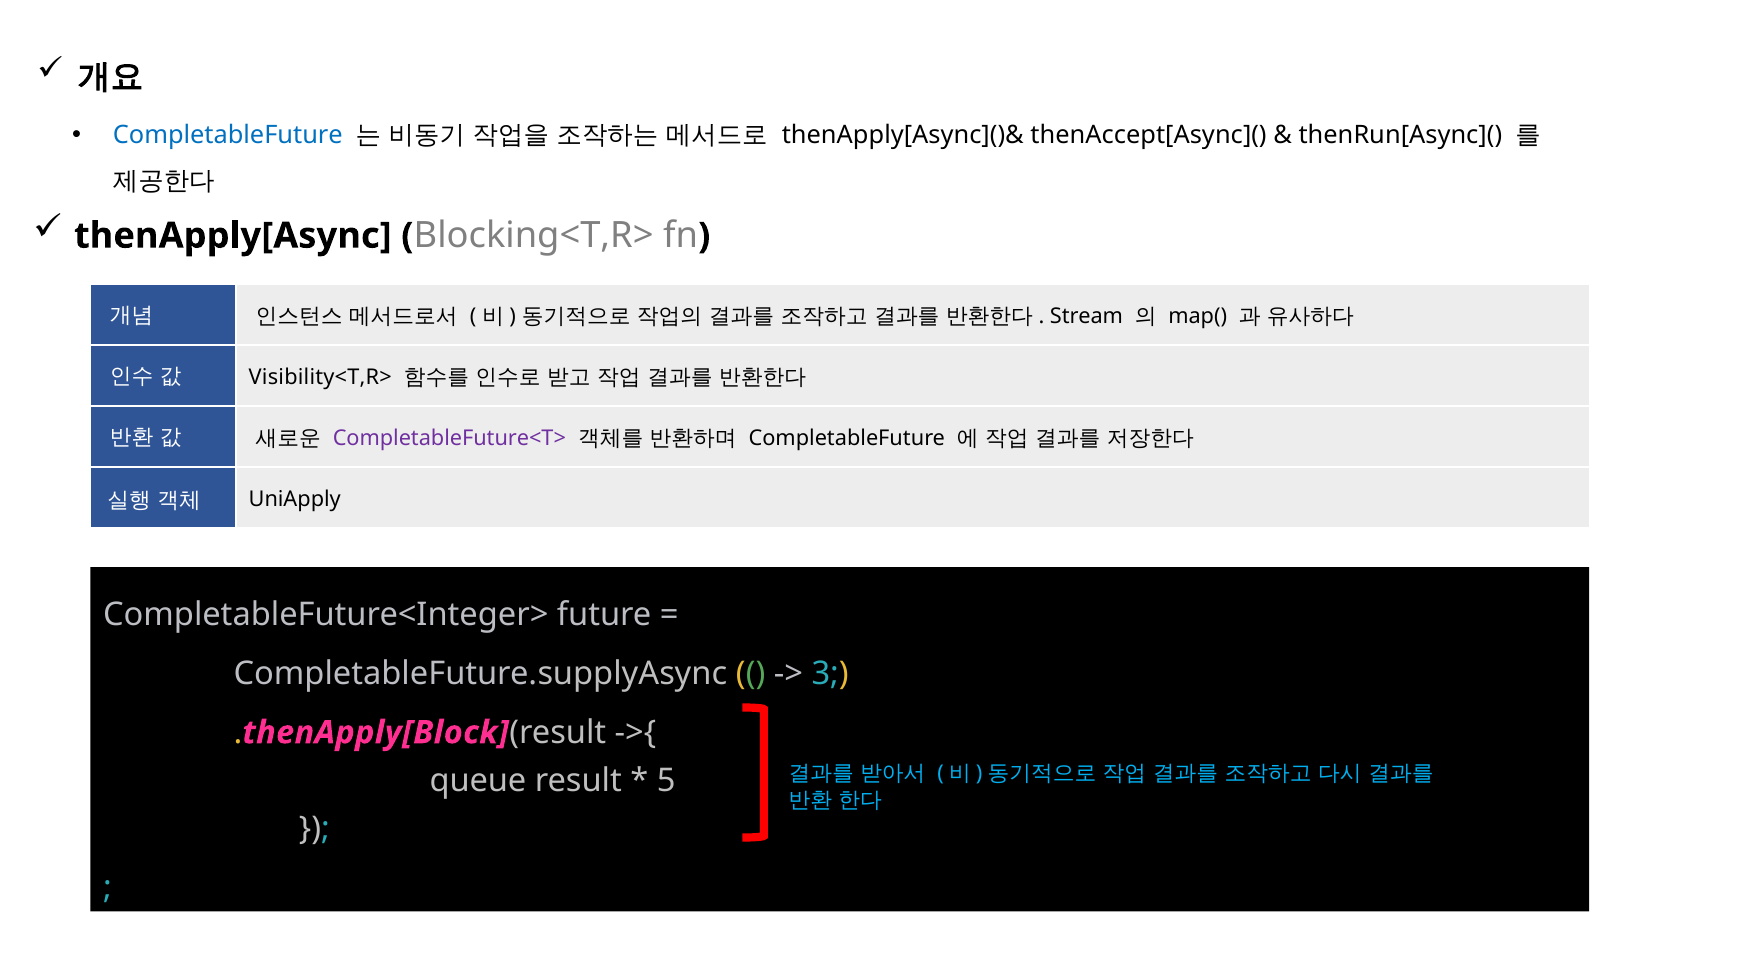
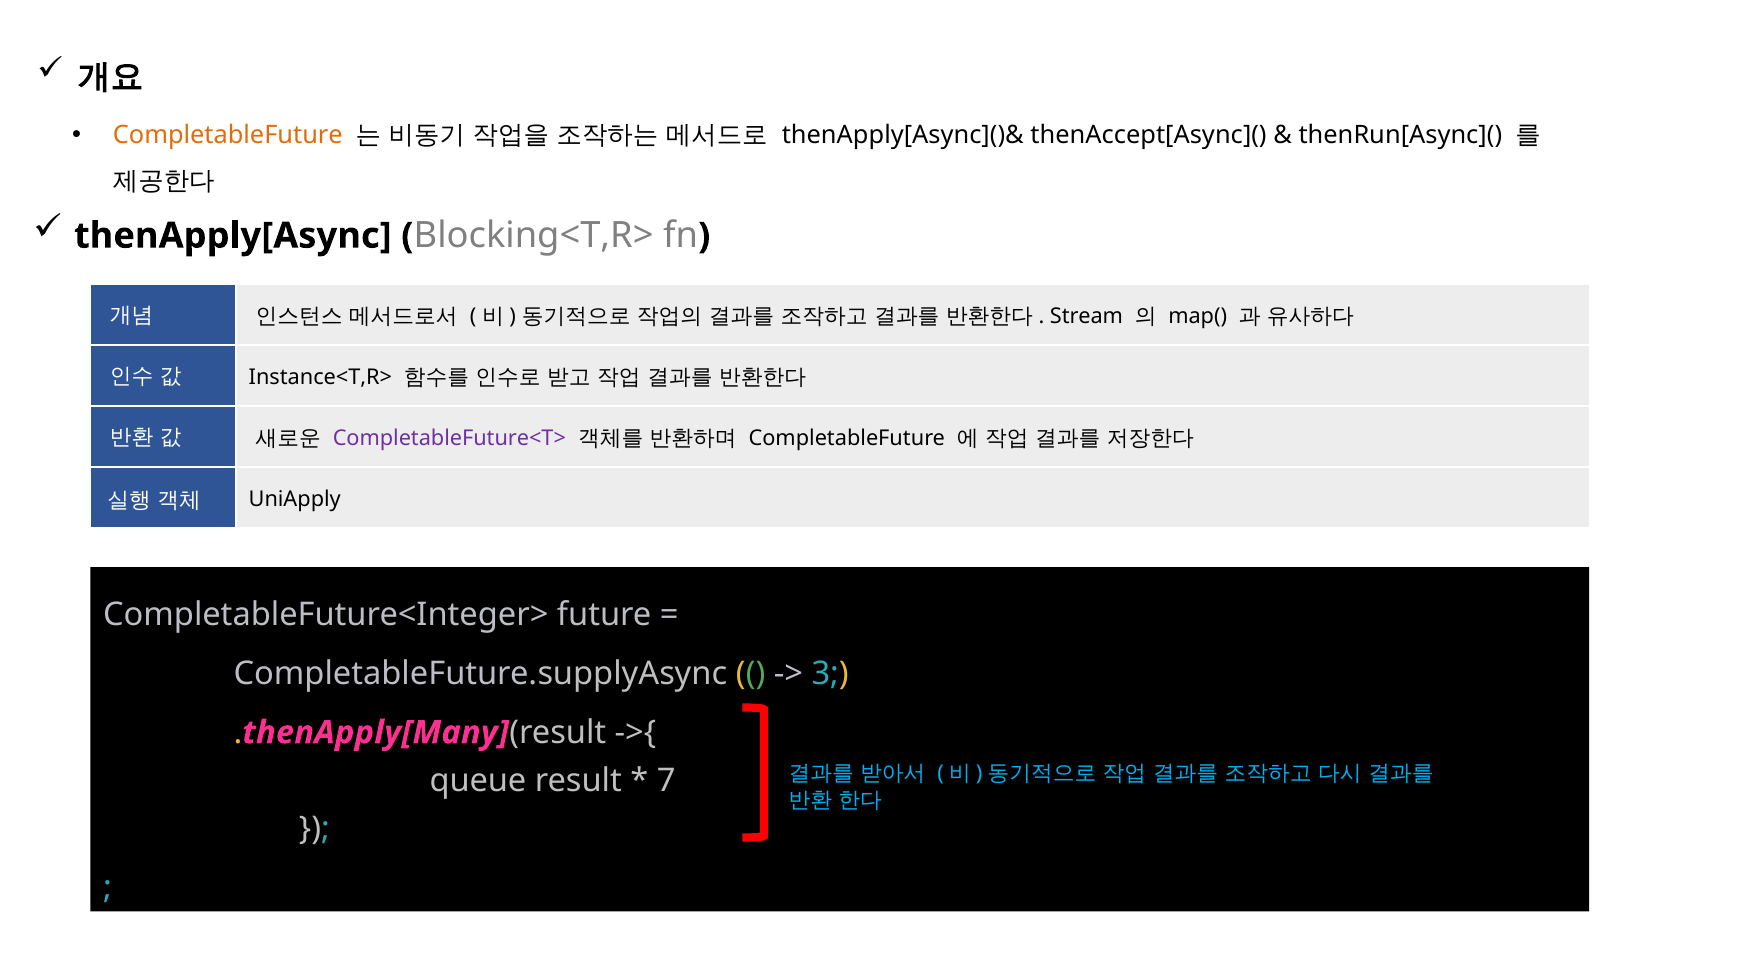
CompletableFuture colour: blue -> orange (228, 135)
Visibility<T,R>: Visibility<T,R> -> Instance<T,R> (320, 377)
thenApply[Block: thenApply[Block -> thenApply[Many (376, 733)
5: 5 -> 7 (666, 781)
